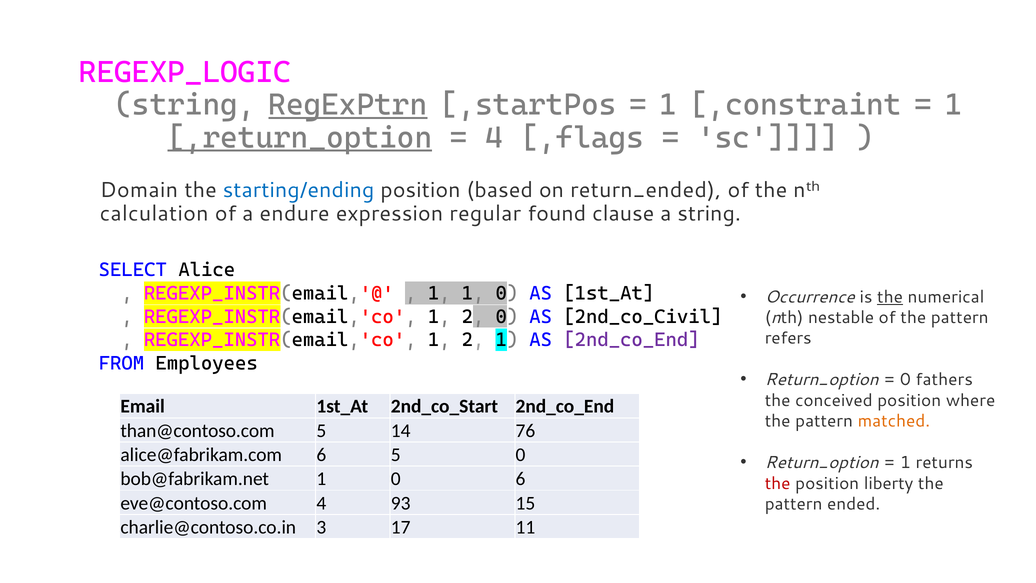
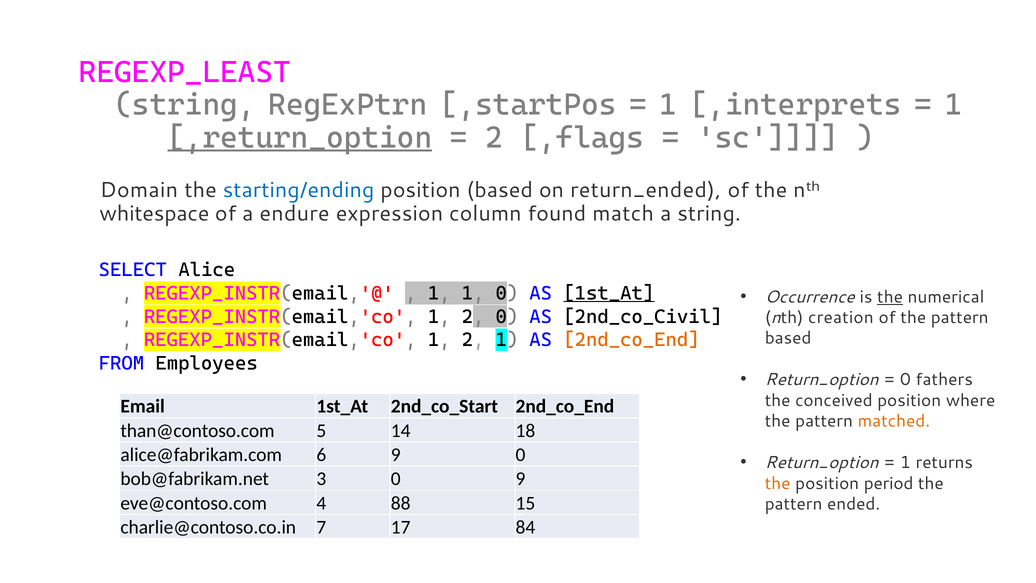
REGEXP_LOGIC: REGEXP_LOGIC -> REGEXP_LEAST (185, 72)
RegExPtrn underline: present -> none (348, 105)
,constraint: ,constraint -> ,interprets (796, 105)
4: 4 -> 2 (494, 138)
calculation: calculation -> whitespace (154, 213)
regular: regular -> column (485, 213)
clause: clause -> match (623, 213)
1st_At underline: none -> present (609, 293)
nestable: nestable -> creation (841, 317)
2nd_co_End colour: purple -> orange (631, 340)
refers: refers -> based (788, 338)
76: 76 -> 18 (525, 431)
6 5: 5 -> 9 (396, 455)
bob@fabrikam.net 1: 1 -> 3 (321, 479)
0 6: 6 -> 9 (521, 479)
the colour: red -> orange (778, 483)
liberty: liberty -> period (889, 483)
93: 93 -> 88 (401, 503)
3: 3 -> 7 (321, 527)
11: 11 -> 84 (525, 527)
